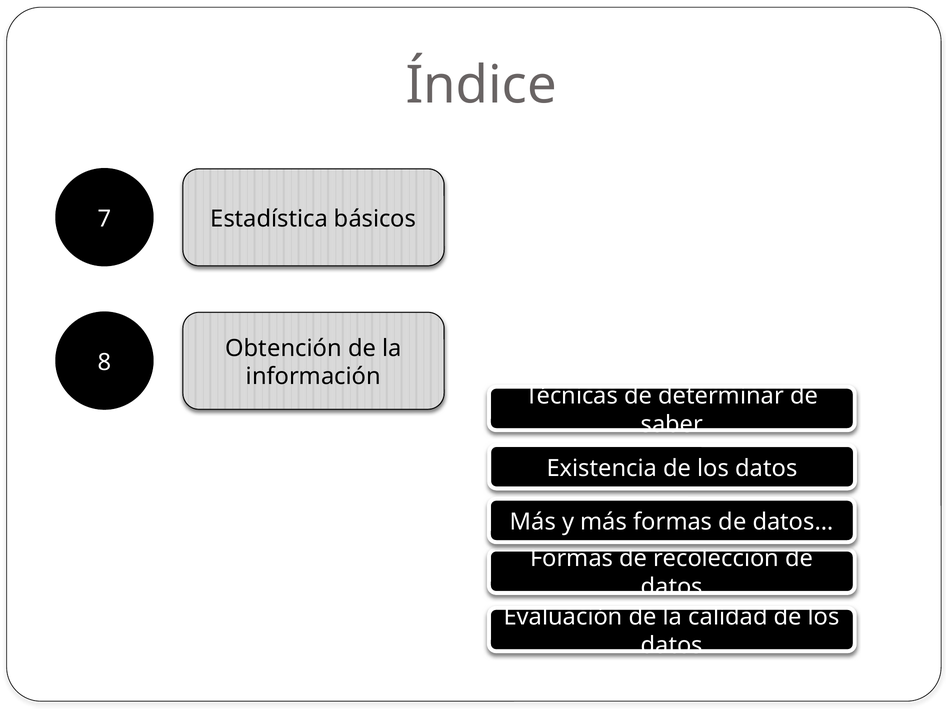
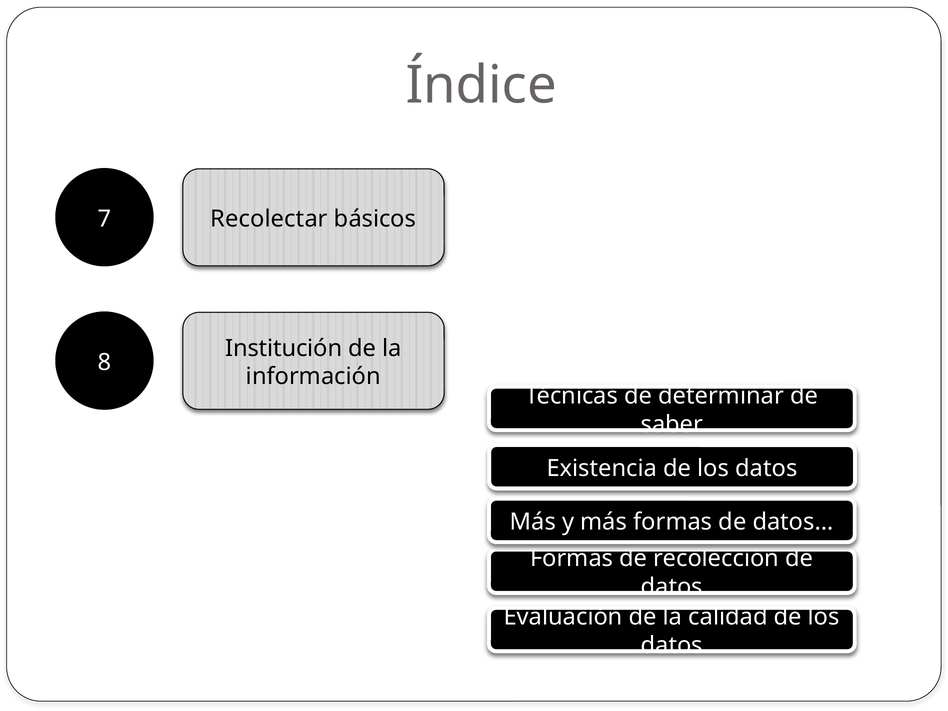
Estadística: Estadística -> Recolectar (269, 219)
Obtención: Obtención -> Institución (284, 348)
